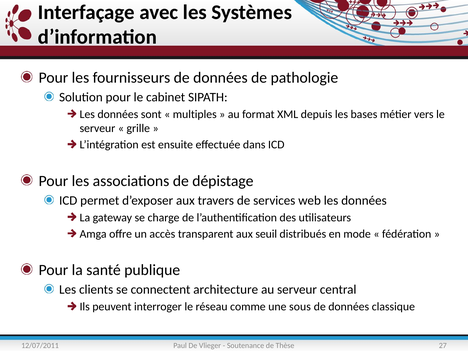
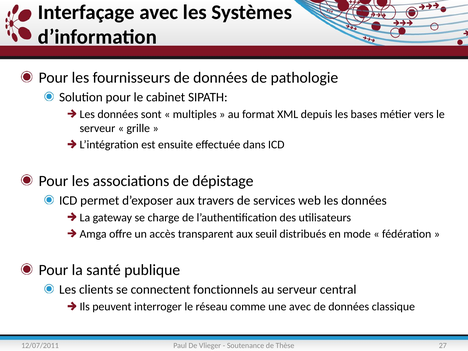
architecture: architecture -> fonctionnels (226, 290)
une sous: sous -> avec (300, 307)
